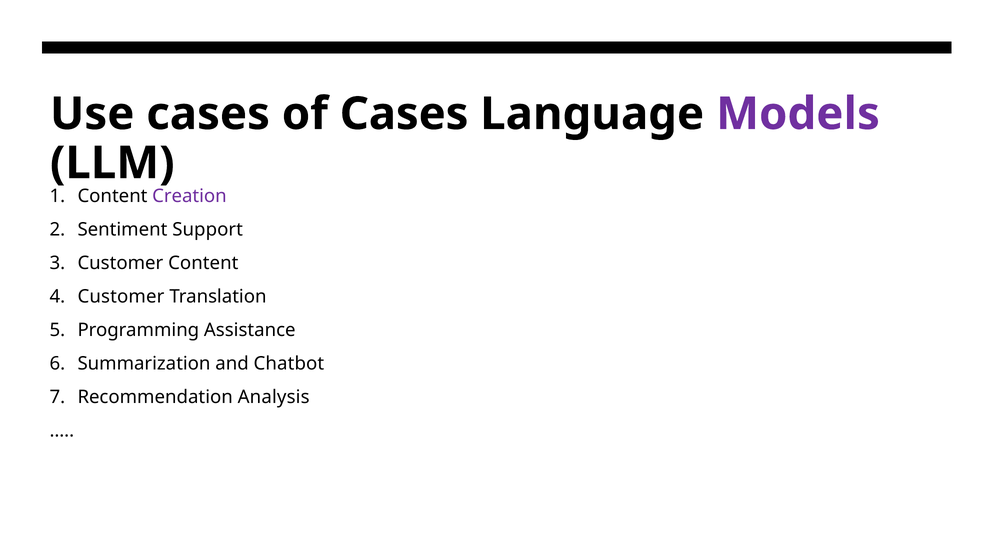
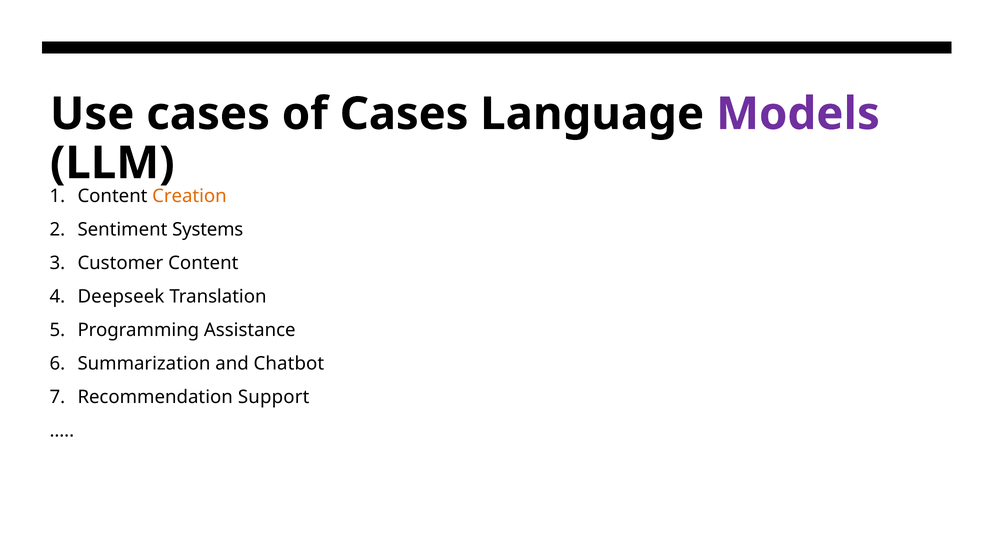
Creation colour: purple -> orange (189, 196)
Support: Support -> Systems (208, 230)
Customer: Customer -> Deepseek (121, 297)
Analysis: Analysis -> Support (274, 397)
